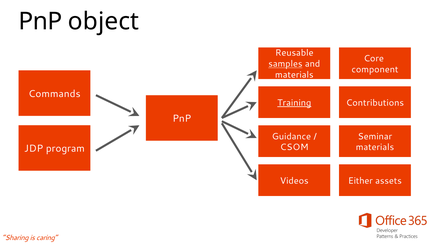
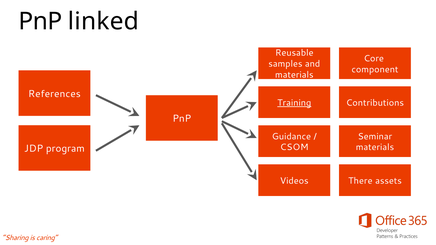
object: object -> linked (103, 21)
samples underline: present -> none (285, 64)
Commands: Commands -> References (54, 94)
Either: Either -> There (360, 181)
